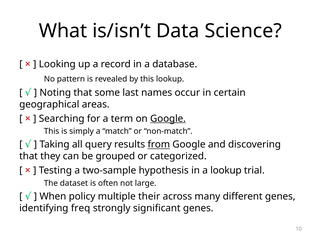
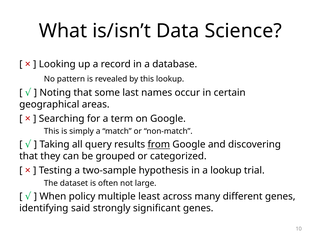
Google underline: present -> none (168, 119)
their: their -> least (149, 197)
freq: freq -> said (81, 209)
